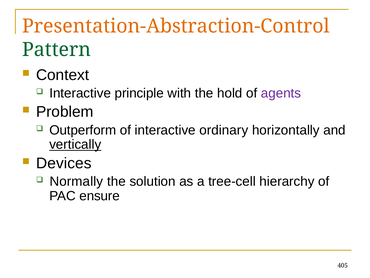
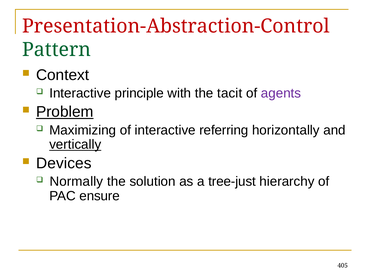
Presentation-Abstraction-Control colour: orange -> red (176, 26)
hold: hold -> tacit (230, 93)
Problem underline: none -> present (65, 112)
Outperform: Outperform -> Maximizing (83, 130)
ordinary: ordinary -> referring (224, 130)
tree-cell: tree-cell -> tree-just (232, 181)
